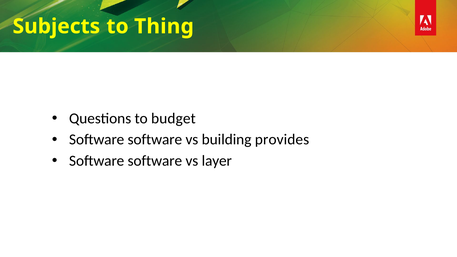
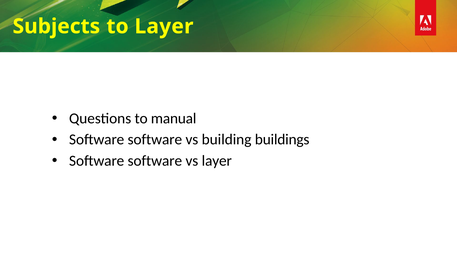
to Thing: Thing -> Layer (164, 26)
budget: budget -> manual (174, 118)
provides: provides -> buildings (282, 140)
